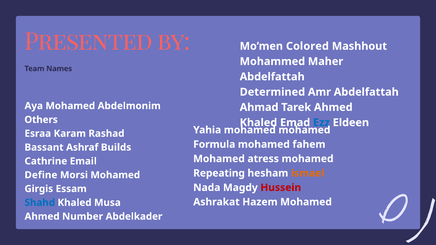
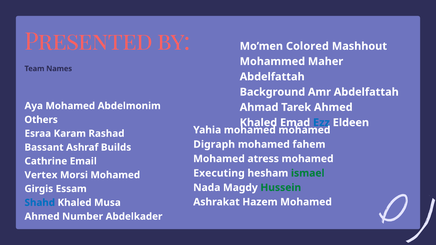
Determined: Determined -> Background (272, 92)
Formula: Formula -> Digraph (214, 145)
Repeating: Repeating -> Executing (219, 173)
ismael colour: orange -> green (308, 173)
Define: Define -> Vertex (41, 175)
Hussein colour: red -> green (281, 188)
